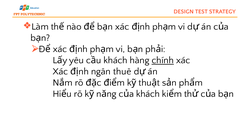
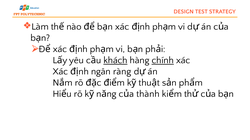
khách underline: none -> present (115, 61)
thuê: thuê -> ràng (122, 72)
khách: khách -> thành (148, 94)
